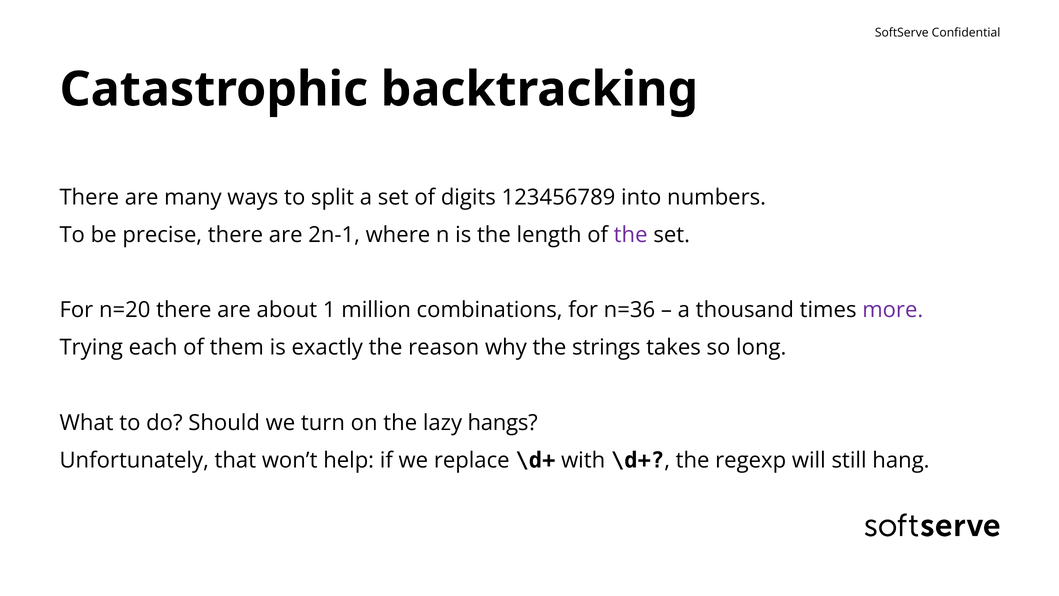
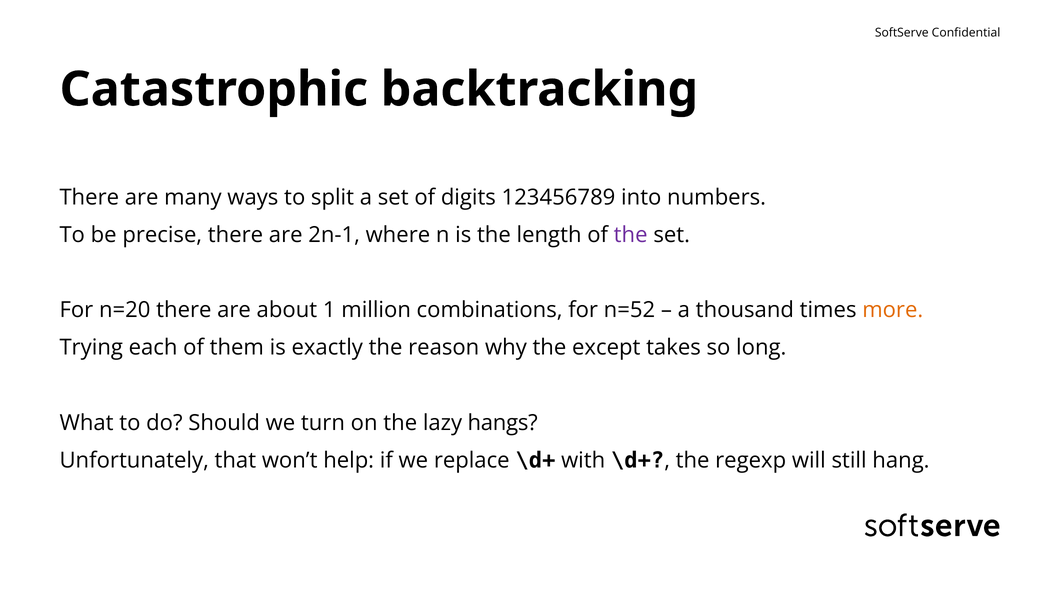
n=36: n=36 -> n=52 (629, 310)
more colour: purple -> orange (893, 310)
strings: strings -> except (606, 347)
